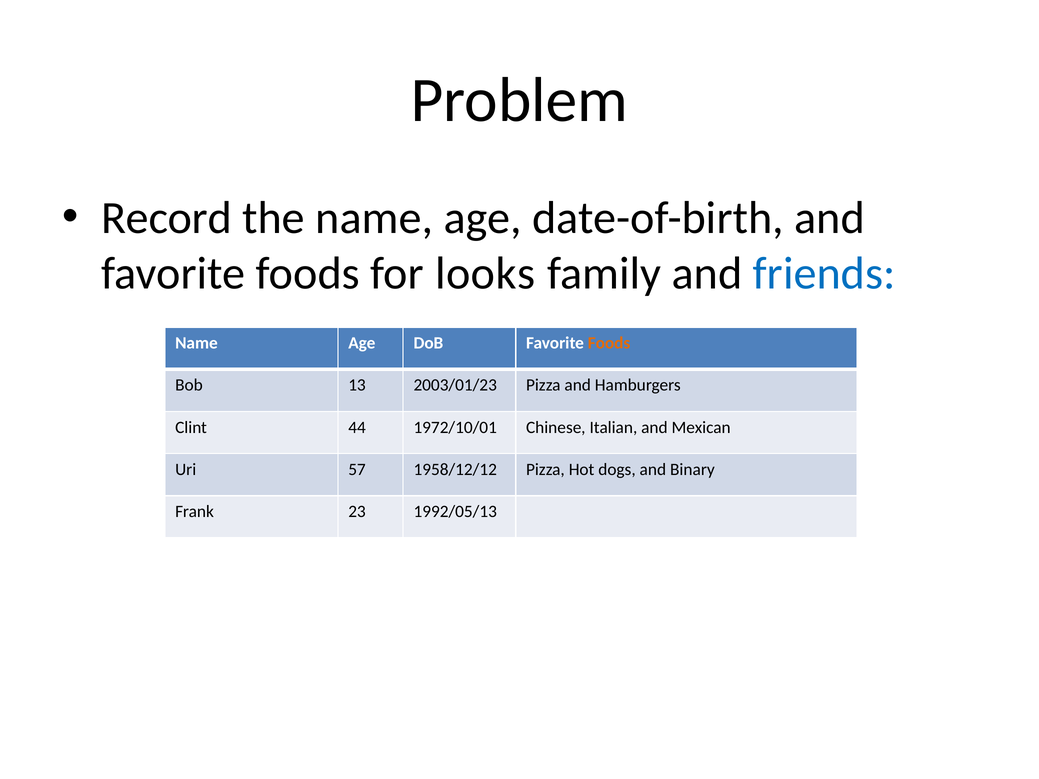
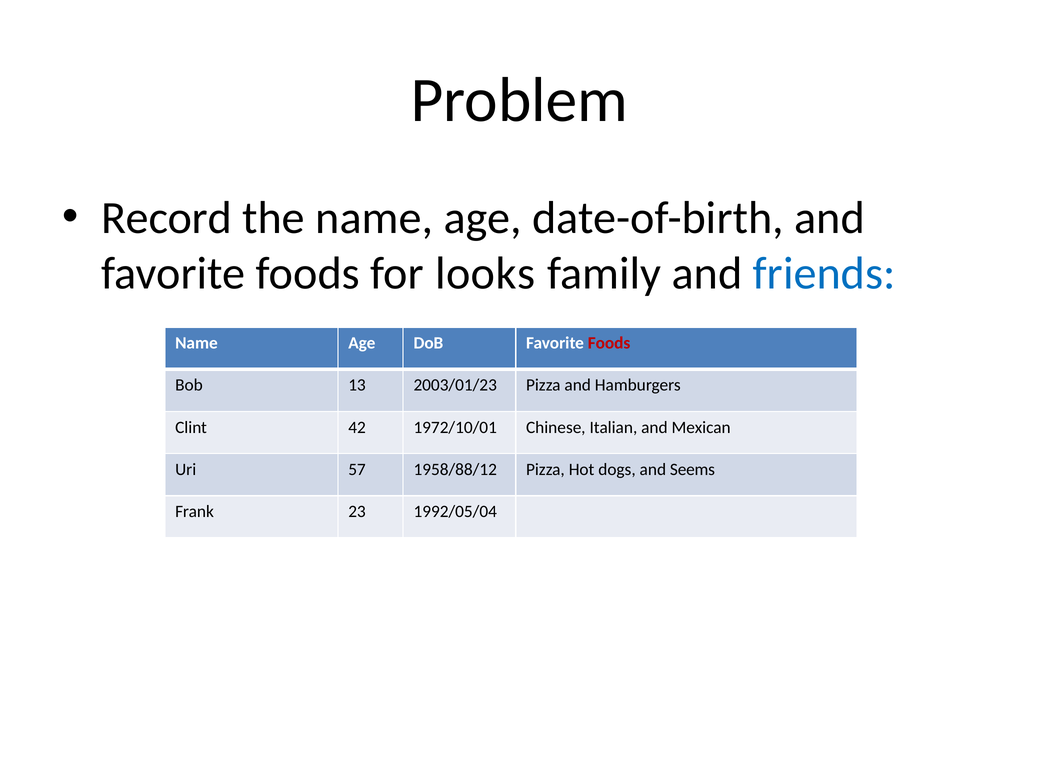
Foods colour: orange -> red (609, 343)
44: 44 -> 42 (357, 427)
1958/12/12: 1958/12/12 -> 1958/88/12 (455, 470)
Binary: Binary -> Seems (692, 470)
1992/05/13: 1992/05/13 -> 1992/05/04 (455, 512)
